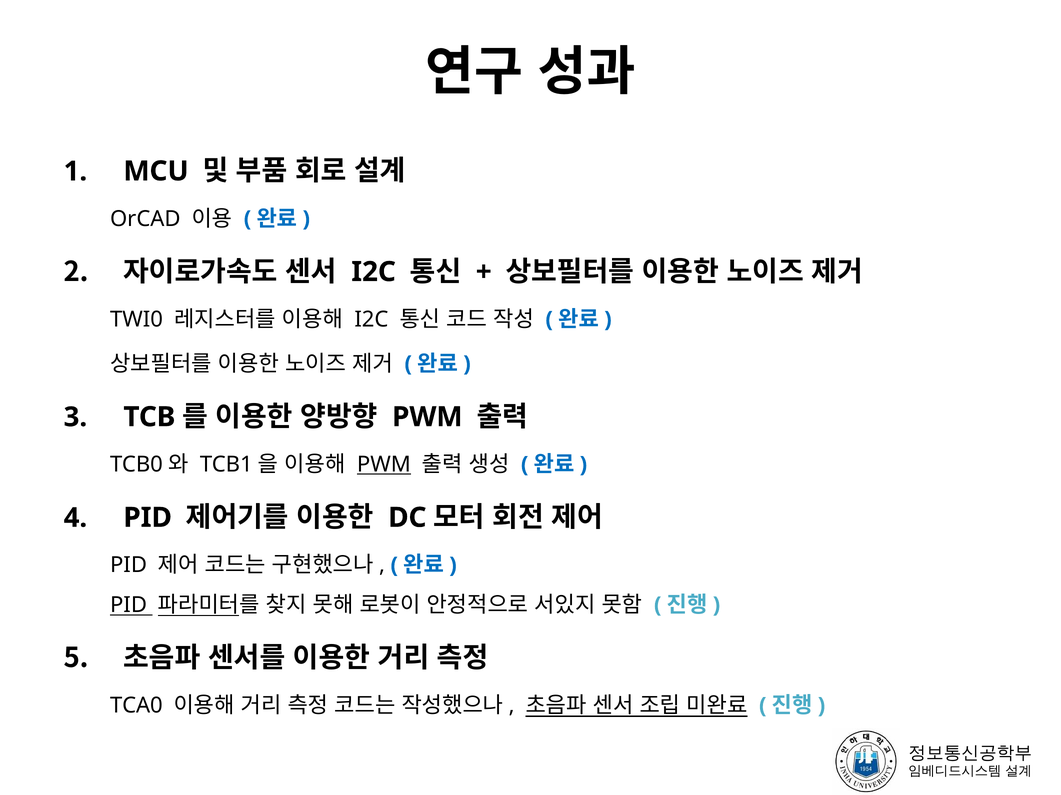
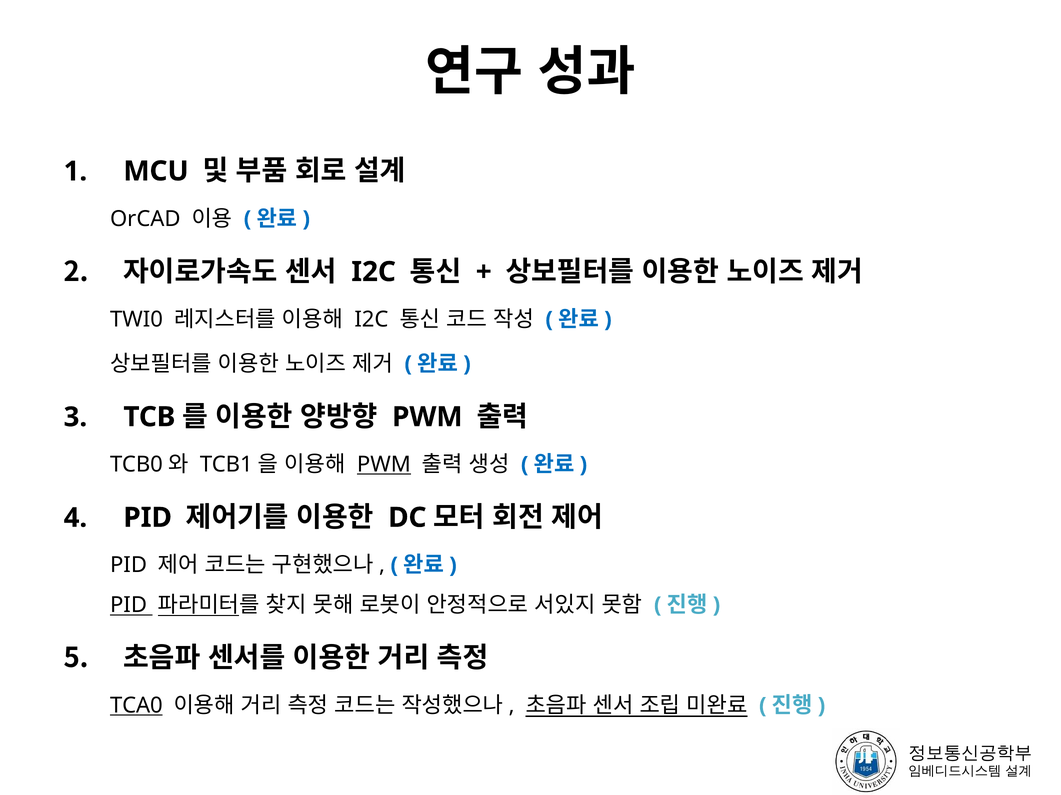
TCA0 underline: none -> present (136, 706)
